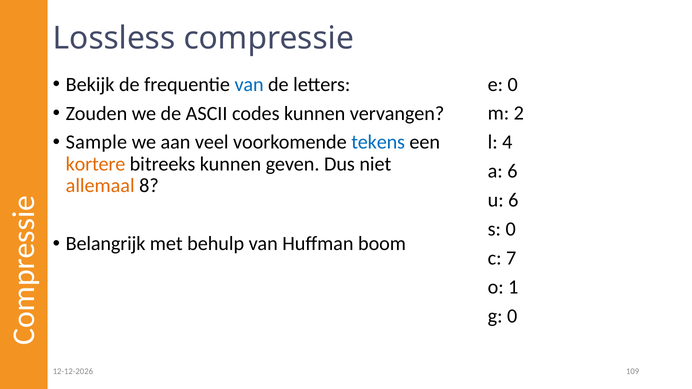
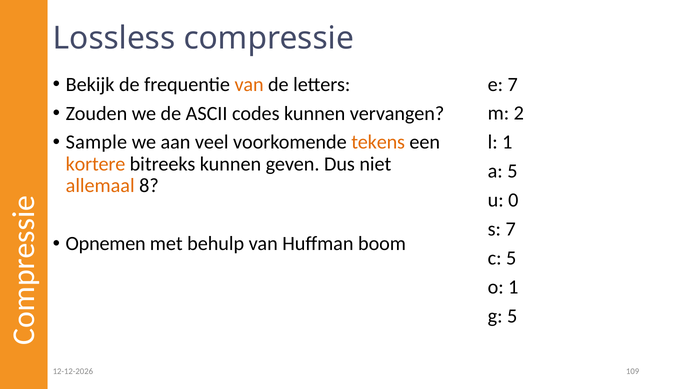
van colour: blue -> orange (249, 84)
e 0: 0 -> 7 (513, 84)
tekens colour: blue -> orange (378, 142)
l 4: 4 -> 1 (507, 142)
a 6: 6 -> 5 (512, 171)
u 6: 6 -> 0 (513, 200)
s 0: 0 -> 7 (511, 229)
Belangrijk: Belangrijk -> Opnemen (106, 244)
c 7: 7 -> 5 (511, 258)
g 0: 0 -> 5 (512, 316)
